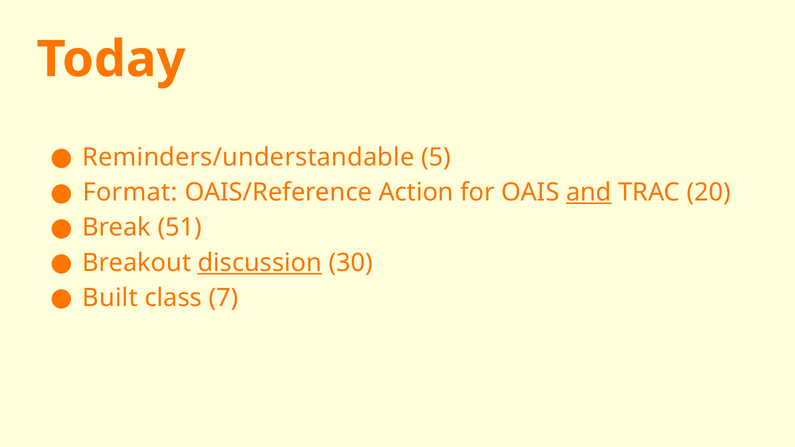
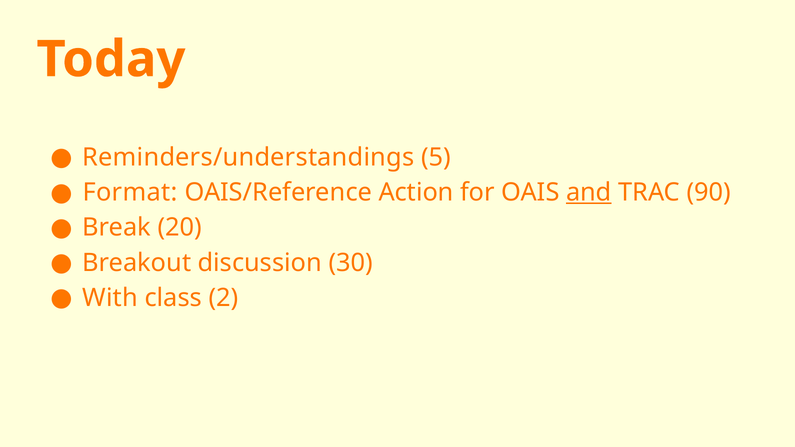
Reminders/understandable: Reminders/understandable -> Reminders/understandings (248, 157)
20: 20 -> 90 (709, 193)
51: 51 -> 20 (180, 228)
discussion underline: present -> none (260, 263)
Built: Built -> With (110, 298)
7: 7 -> 2 (223, 298)
